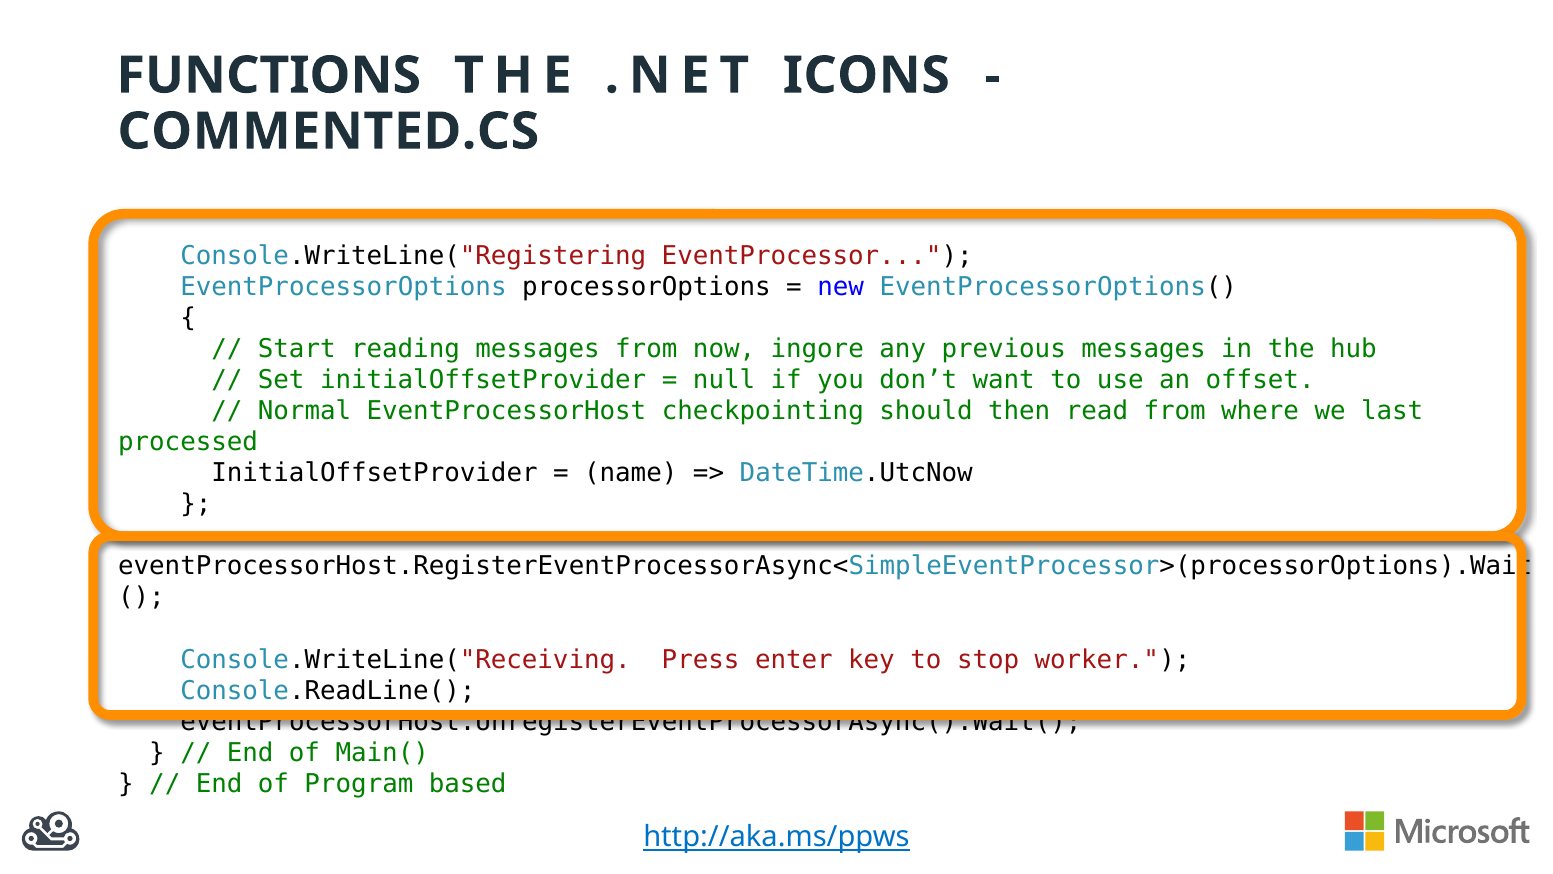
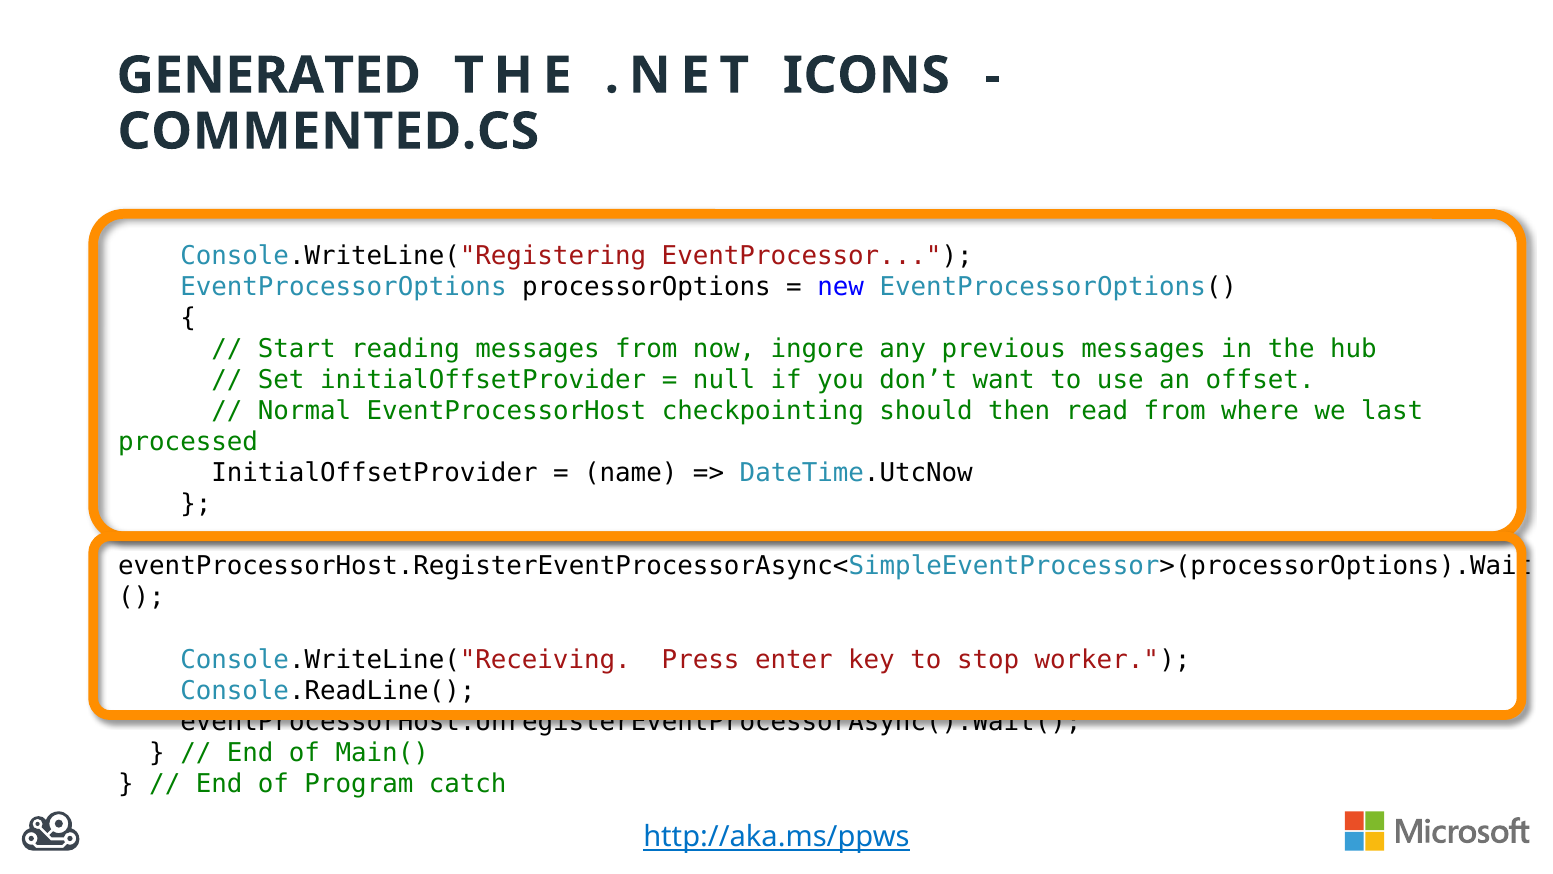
FUNCTIONS: FUNCTIONS -> GENERATED (269, 75)
based: based -> catch (468, 783)
